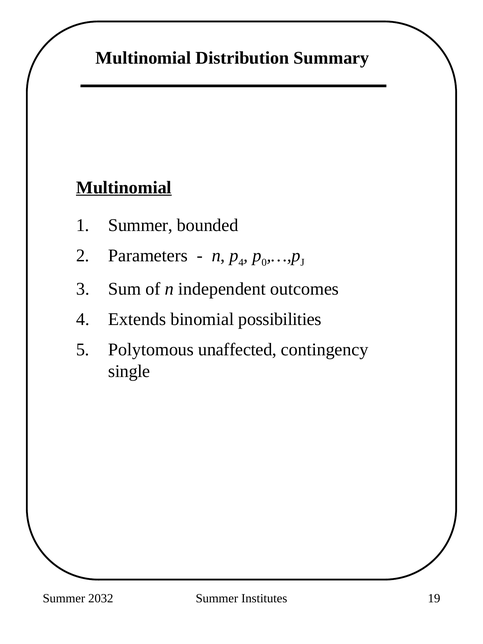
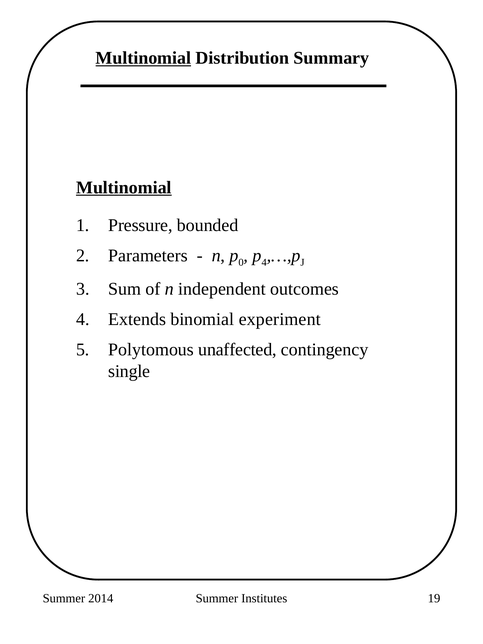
Multinomial underline: none -> present (143, 58)
1 Summer: Summer -> Pressure (140, 225)
4: 4 -> 0 (241, 262)
0: 0 -> 4 (264, 262)
possibilities: possibilities -> experiment (280, 319)
2032: 2032 -> 2014 (101, 598)
